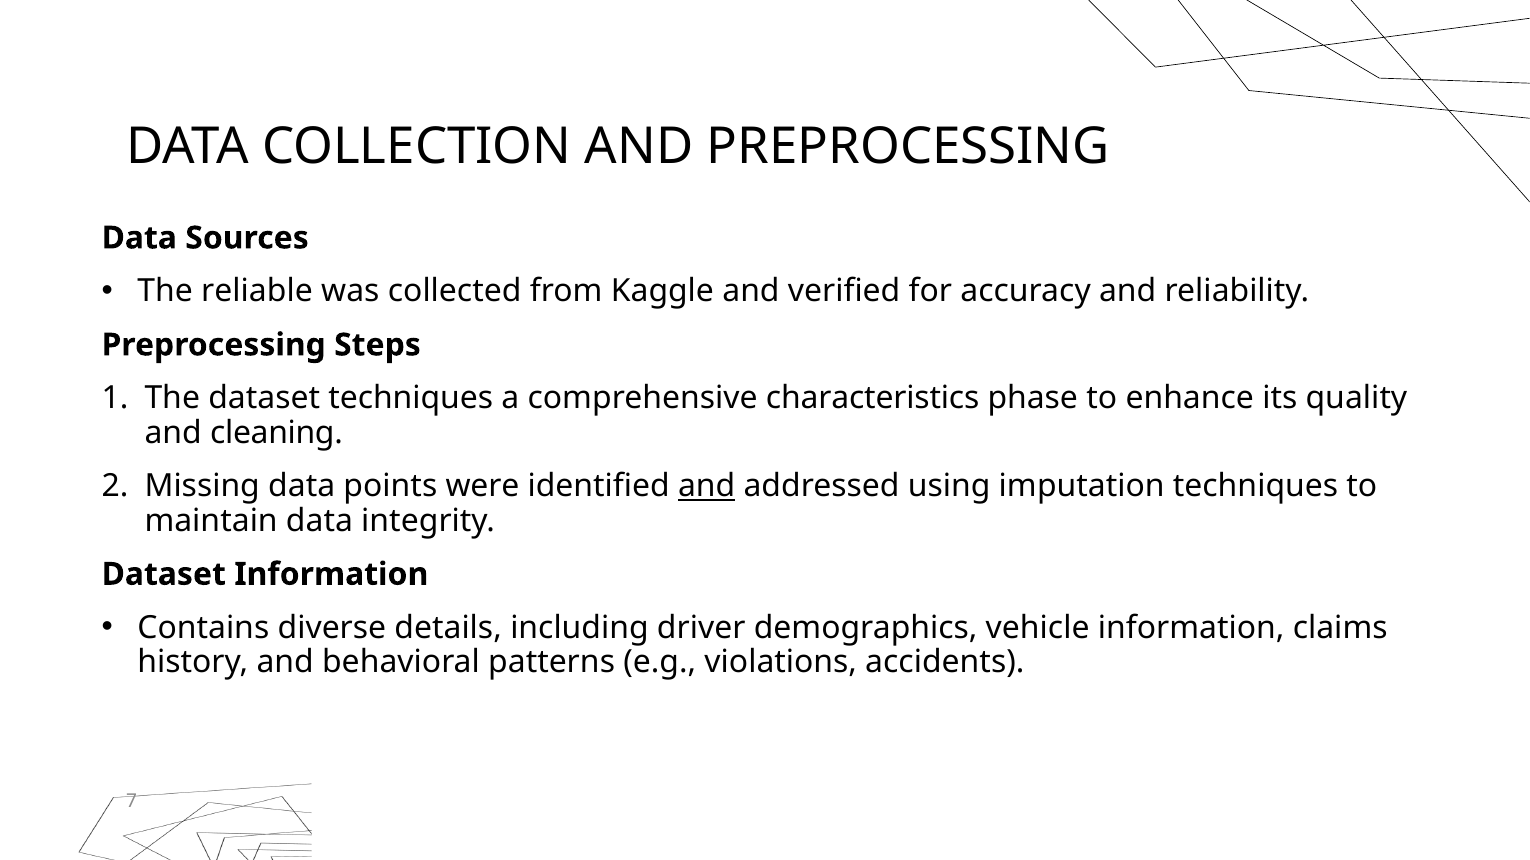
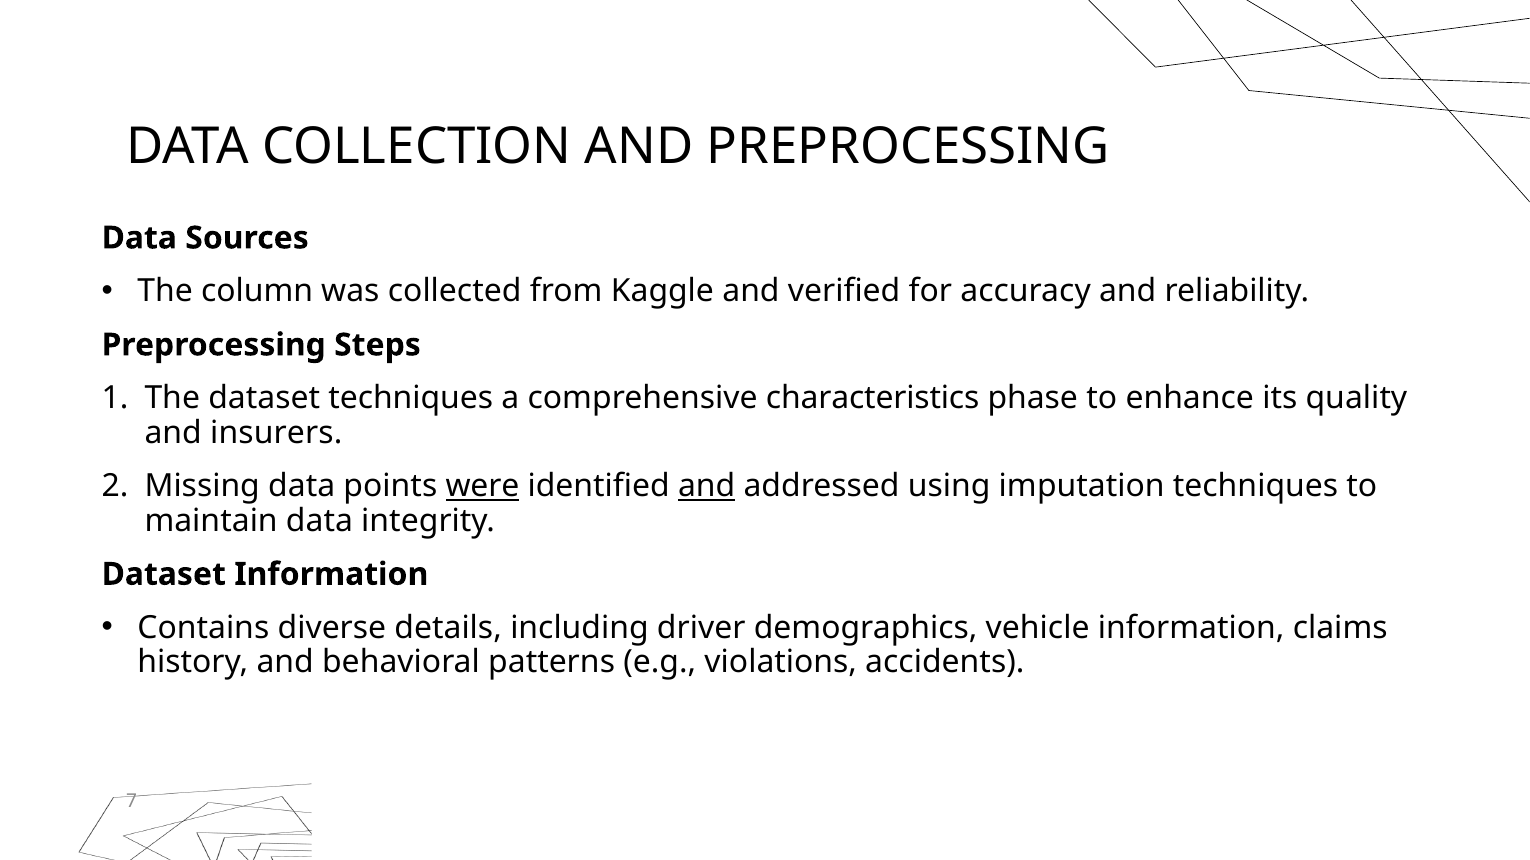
reliable: reliable -> column (257, 292)
cleaning: cleaning -> insurers (276, 433)
were underline: none -> present (482, 487)
